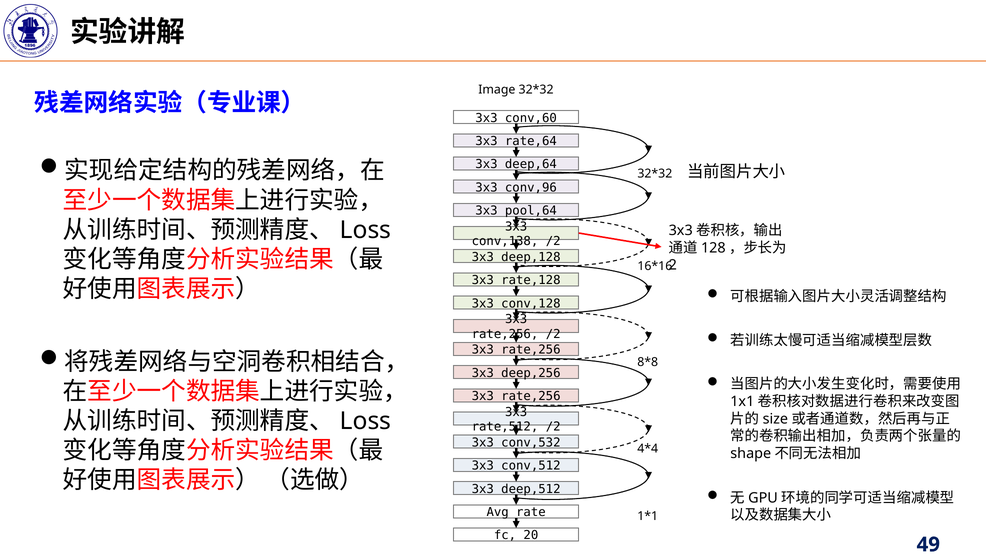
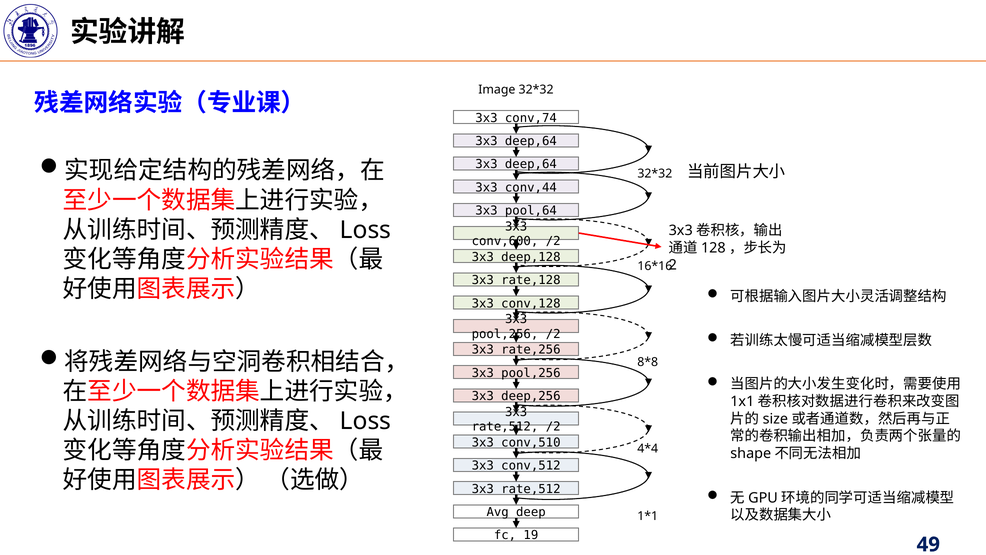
conv,60: conv,60 -> conv,74 (531, 118)
rate,64: rate,64 -> deep,64 (531, 141)
conv,96: conv,96 -> conv,44 (531, 187)
conv,138: conv,138 -> conv,600 (505, 241)
rate,256: rate,256 -> pool,256 (505, 334)
deep,256: deep,256 -> pool,256 (531, 373)
rate,256: rate,256 -> deep,256 (531, 396)
conv,532: conv,532 -> conv,510 (531, 442)
deep,512: deep,512 -> rate,512 (531, 489)
rate: rate -> deep (531, 512)
20: 20 -> 19 (531, 535)
